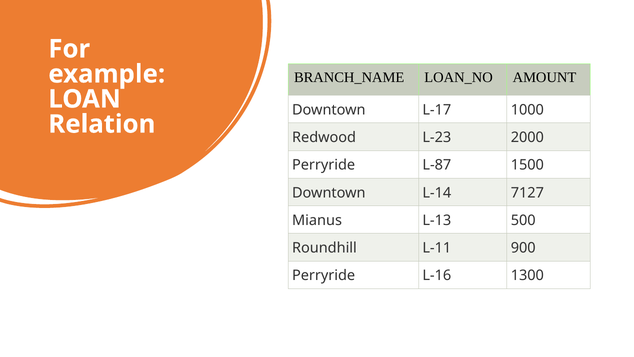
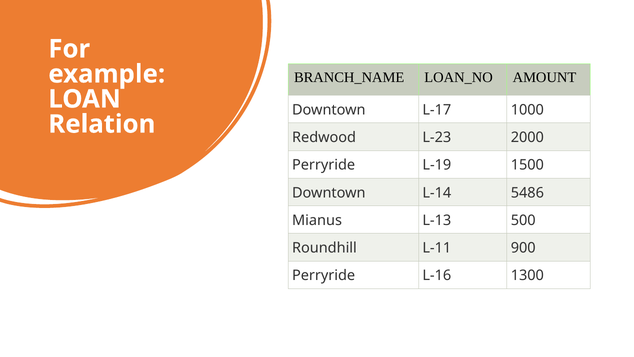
L-87: L-87 -> L-19 (437, 165)
7127: 7127 -> 5486 (527, 192)
